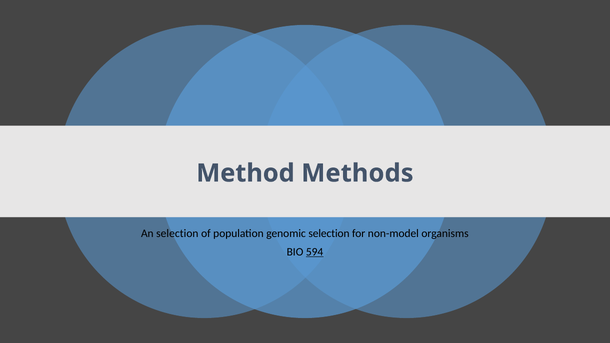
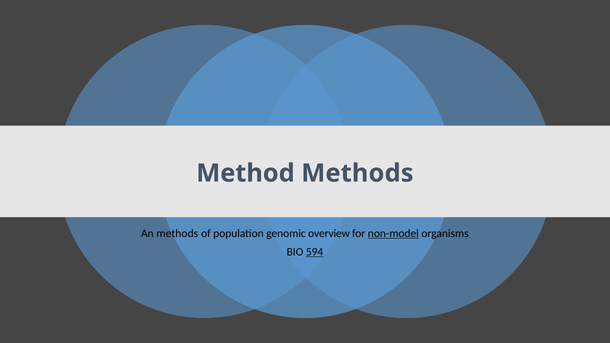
An selection: selection -> methods (177, 233)
genomic selection: selection -> overview (329, 233)
non-model underline: none -> present (393, 233)
